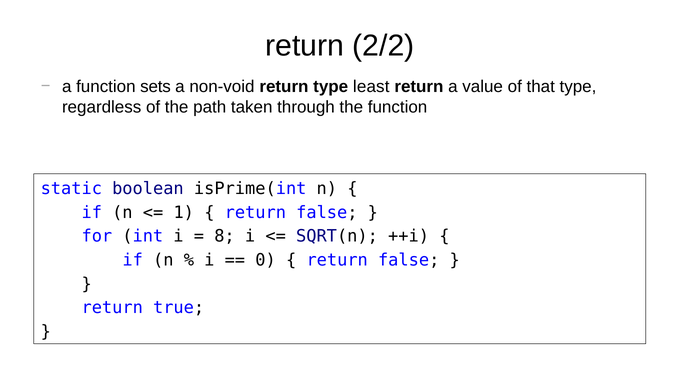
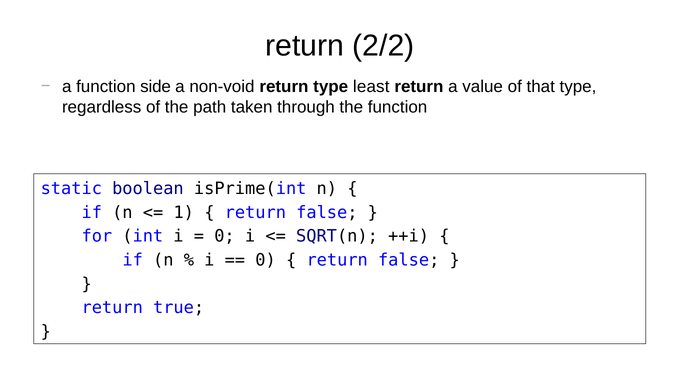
sets: sets -> side (156, 86)
8: 8 -> 0 (224, 236)
